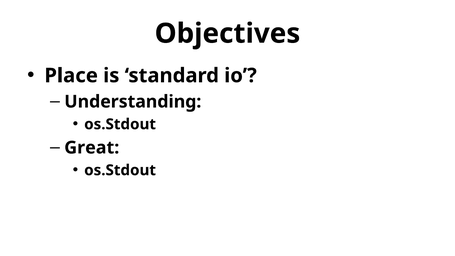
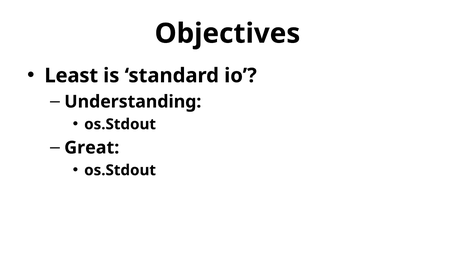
Place: Place -> Least (71, 76)
